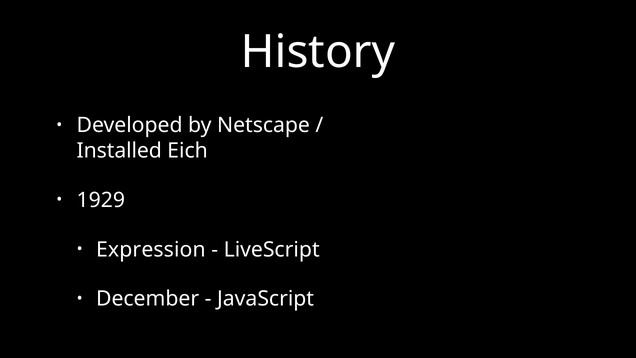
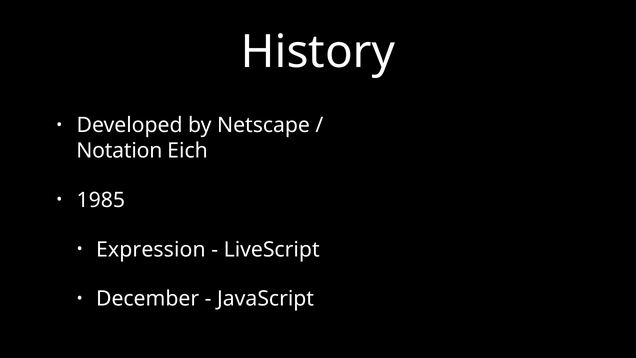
Installed: Installed -> Notation (119, 151)
1929: 1929 -> 1985 (101, 200)
